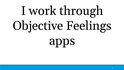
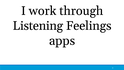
Objective: Objective -> Listening (38, 26)
